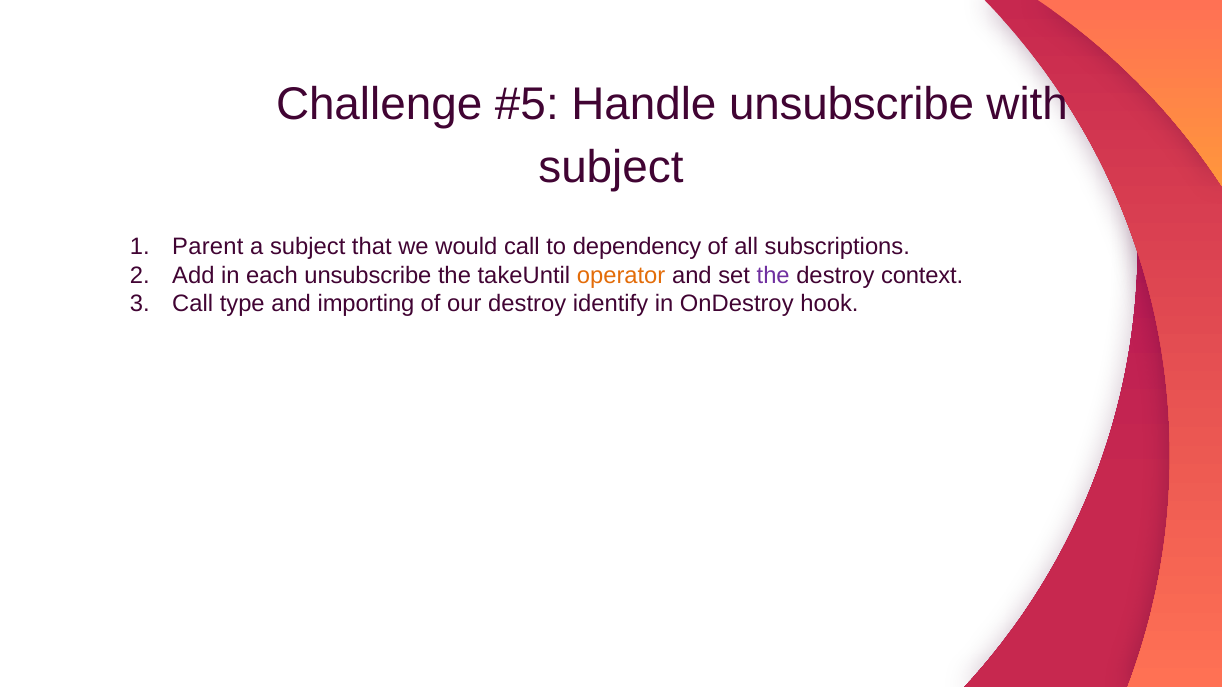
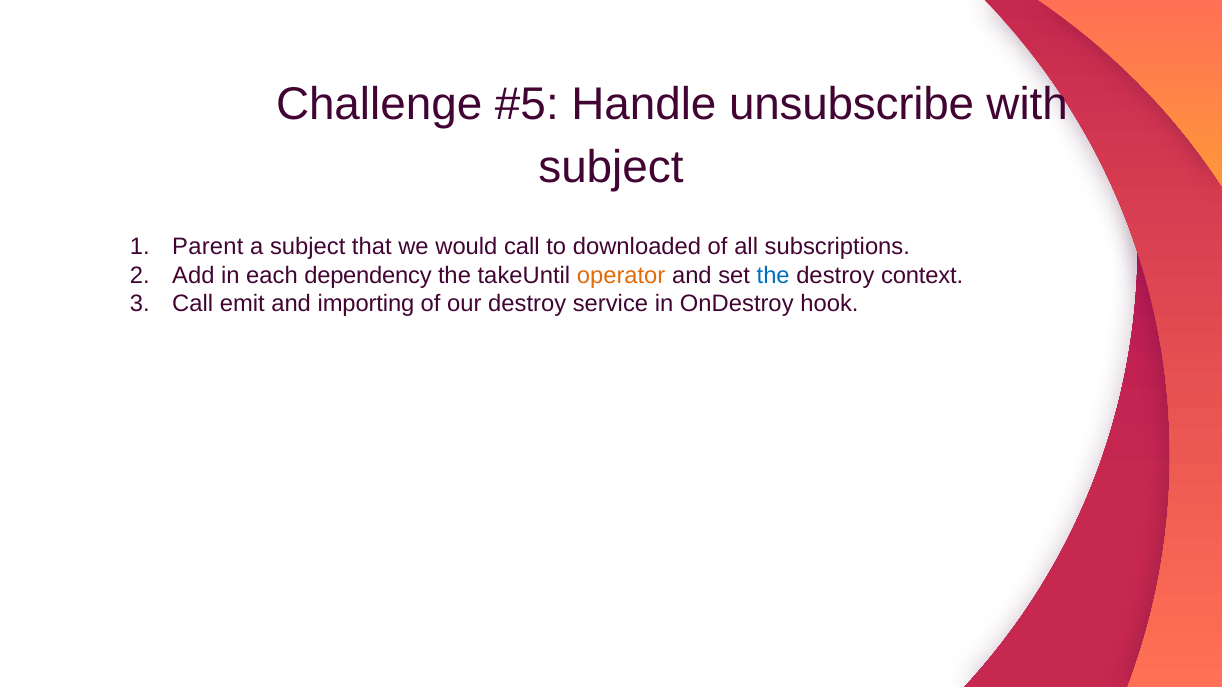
dependency: dependency -> downloaded (637, 247)
each unsubscribe: unsubscribe -> dependency (368, 276)
the colour: purple -> blue (773, 276)
type: type -> emit (242, 304)
identify: identify -> service (610, 304)
